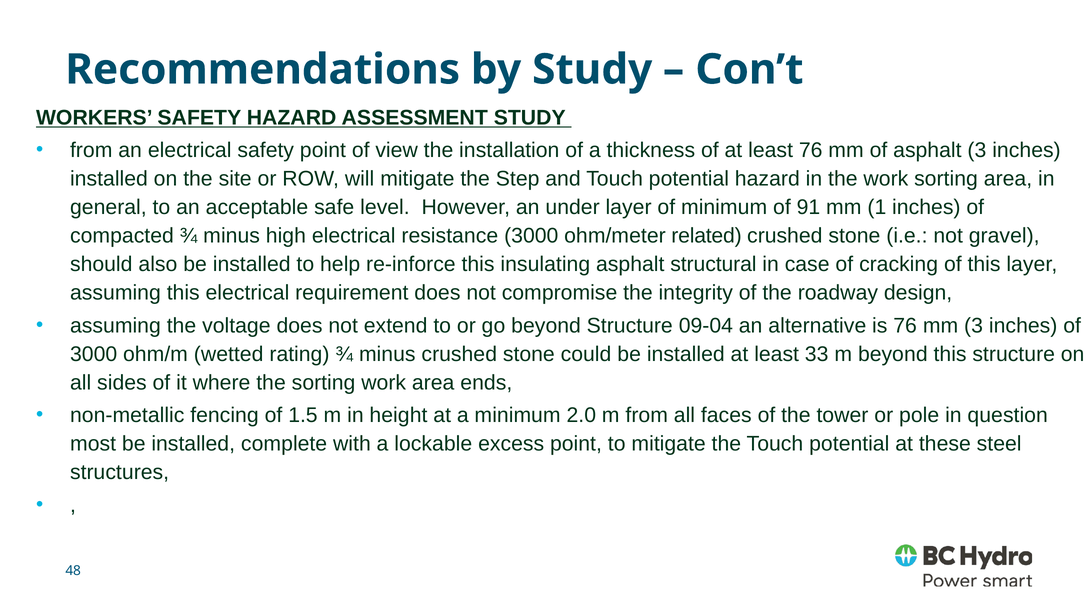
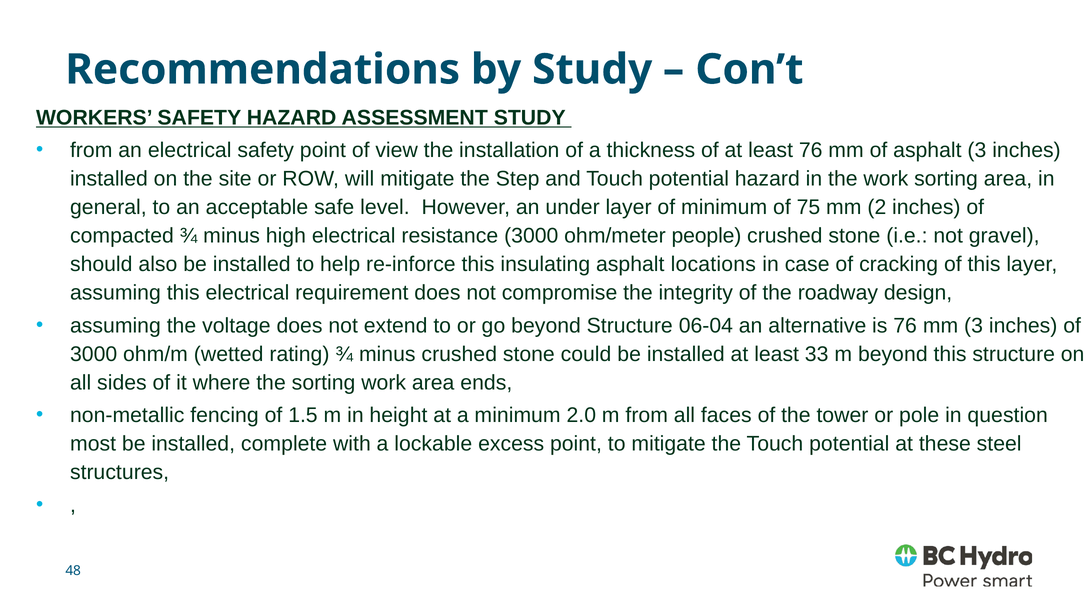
91: 91 -> 75 (808, 207)
1: 1 -> 2 (877, 207)
related: related -> people (706, 236)
structural: structural -> locations (713, 264)
09-04: 09-04 -> 06-04 (706, 326)
